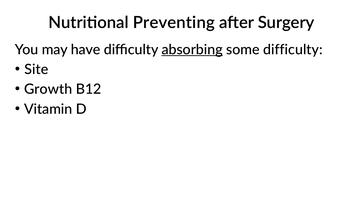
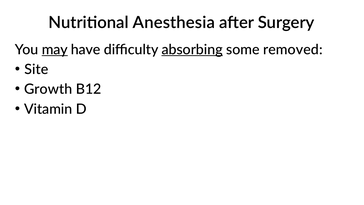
Preventing: Preventing -> Anesthesia (174, 23)
may underline: none -> present (55, 50)
some difficulty: difficulty -> removed (293, 50)
